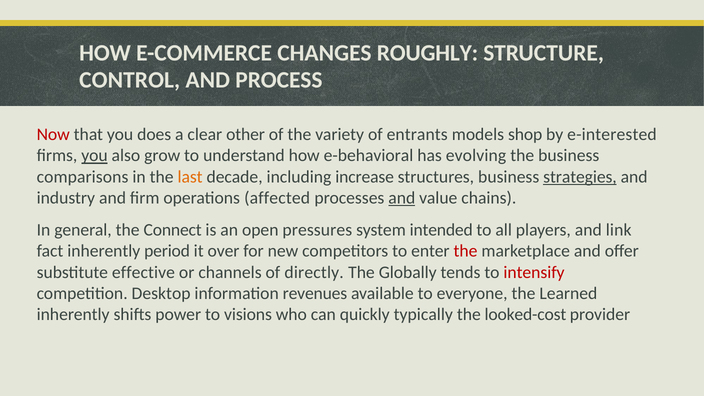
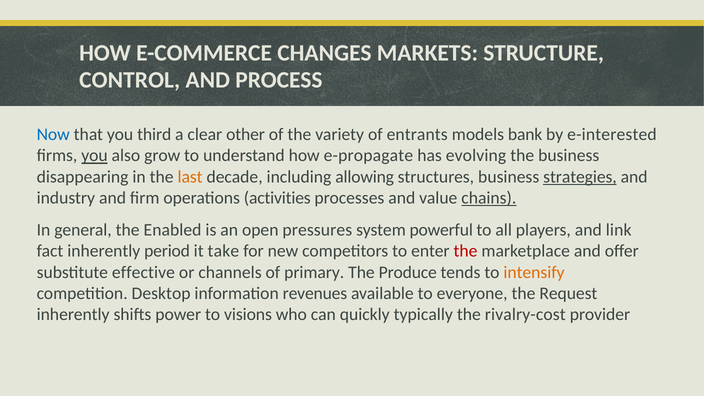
ROUGHLY: ROUGHLY -> MARKETS (427, 53)
Now colour: red -> blue (53, 135)
does: does -> third (154, 135)
shop: shop -> bank (525, 135)
e-behavioral: e-behavioral -> e-propagate (368, 156)
comparisons: comparisons -> disappearing (83, 177)
increase: increase -> allowing (365, 177)
affected: affected -> activities (277, 198)
and underline: present -> none (402, 198)
chains underline: none -> present (489, 198)
Connect: Connect -> Enabled (173, 230)
intended: intended -> powerful (441, 230)
over: over -> take (223, 251)
directly: directly -> primary (314, 272)
Globally: Globally -> Produce (408, 272)
intensify colour: red -> orange (534, 272)
Learned: Learned -> Request (568, 293)
looked-cost: looked-cost -> rivalry-cost (525, 315)
